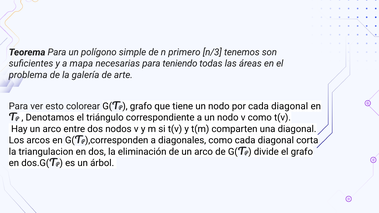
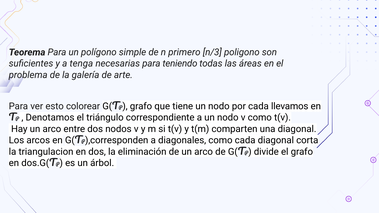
tenemos: tenemos -> poligono (242, 52)
mapa: mapa -> tenga (81, 64)
por cada diagonal: diagonal -> llevamos (290, 106)
